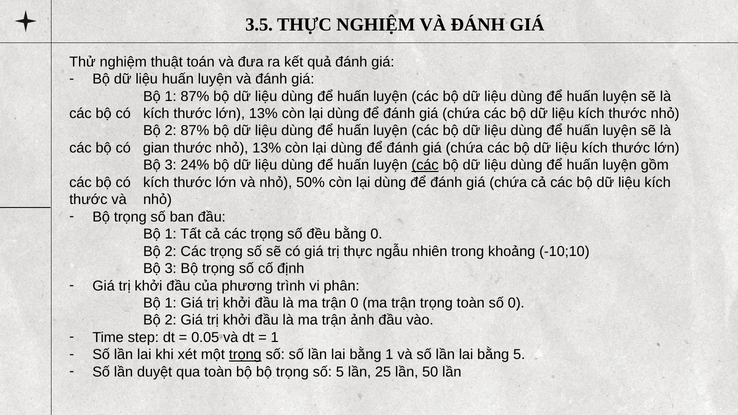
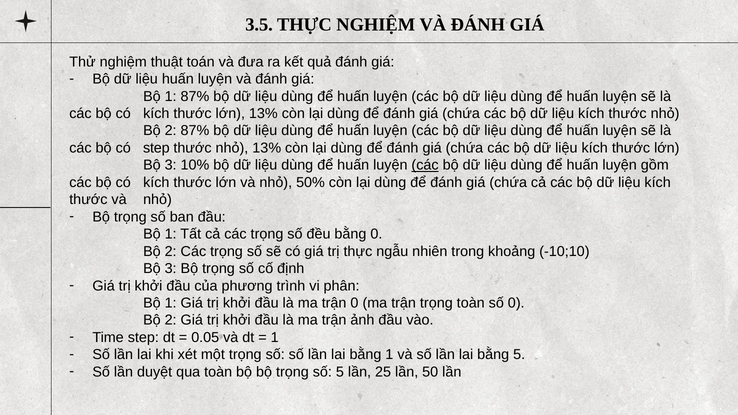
có gian: gian -> step (156, 148)
24%: 24% -> 10% (195, 165)
trọng underline: present -> none (245, 355)
